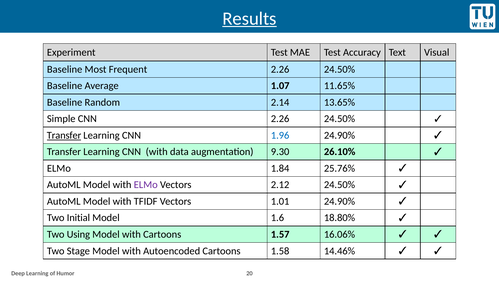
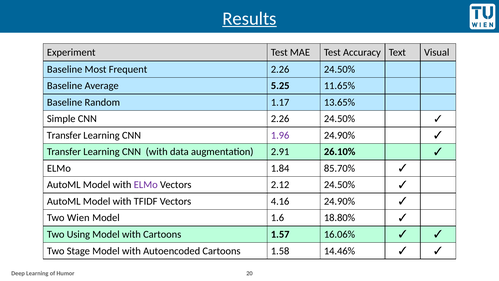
1.07: 1.07 -> 5.25 (280, 86)
2.14: 2.14 -> 1.17 (280, 102)
Transfer underline: present -> none (64, 135)
1.96 colour: blue -> purple (280, 135)
9.30: 9.30 -> 2.91 (280, 152)
25.76%: 25.76% -> 85.70% (340, 168)
1.01: 1.01 -> 4.16 (280, 201)
Initial: Initial -> Wien (78, 218)
